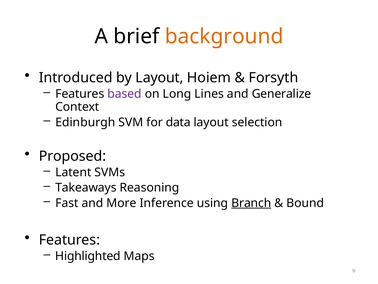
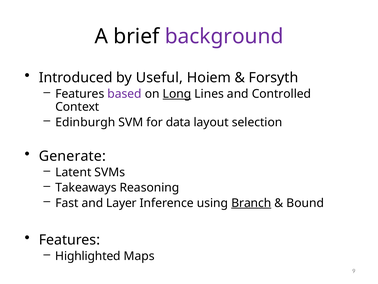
background colour: orange -> purple (224, 36)
by Layout: Layout -> Useful (159, 78)
Long underline: none -> present (177, 94)
Generalize: Generalize -> Controlled (281, 94)
Proposed: Proposed -> Generate (72, 156)
More: More -> Layer (121, 203)
